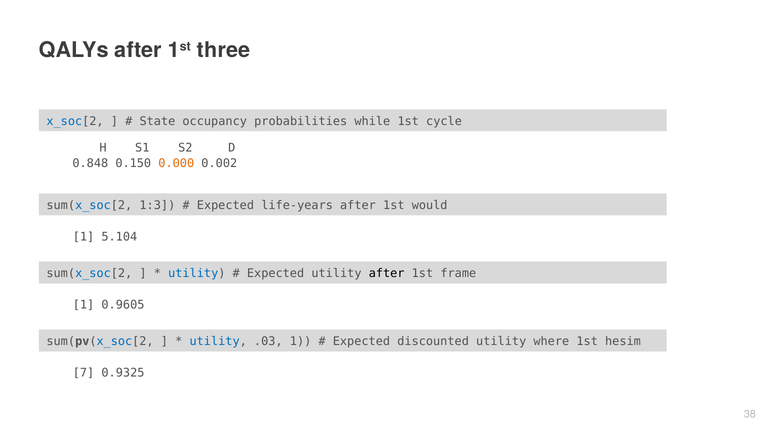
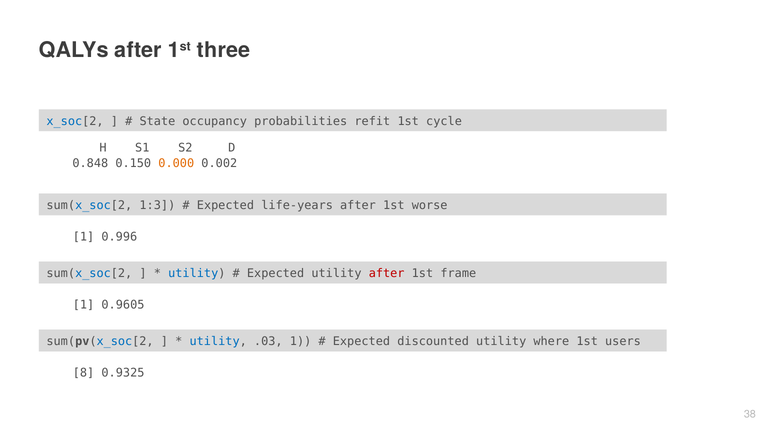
while: while -> refit (372, 121)
would: would -> worse (430, 205)
5.104: 5.104 -> 0.996 (119, 237)
after colour: black -> red (387, 273)
hesim: hesim -> users (623, 341)
7: 7 -> 8 (84, 373)
